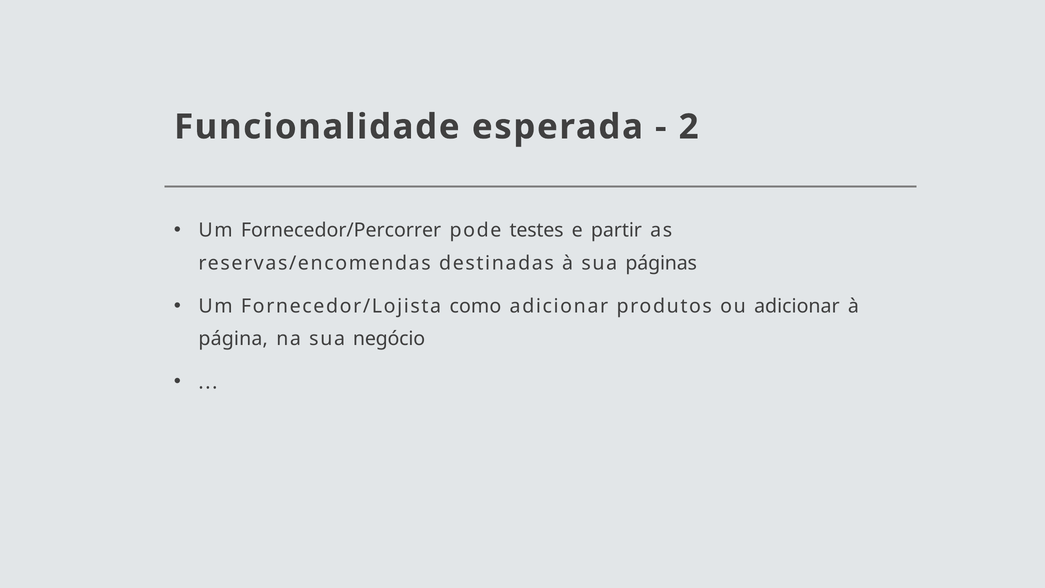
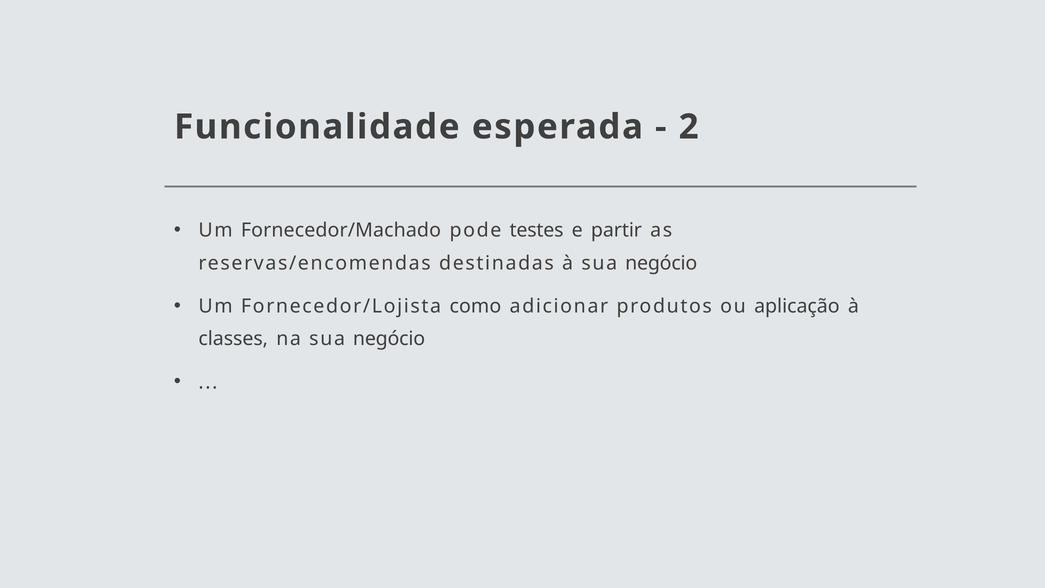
Fornecedor/Percorrer: Fornecedor/Percorrer -> Fornecedor/Machado (341, 230)
à sua páginas: páginas -> negócio (661, 263)
ou adicionar: adicionar -> aplicação (797, 306)
página: página -> classes (233, 339)
